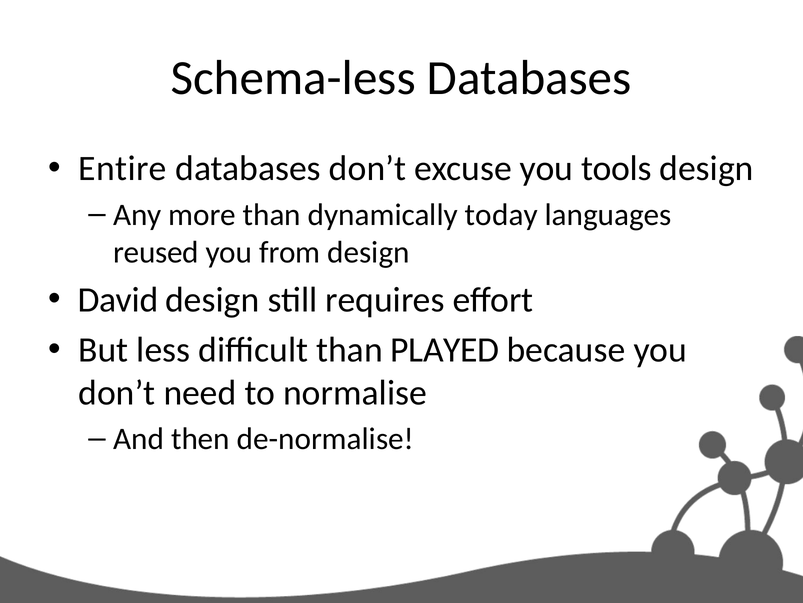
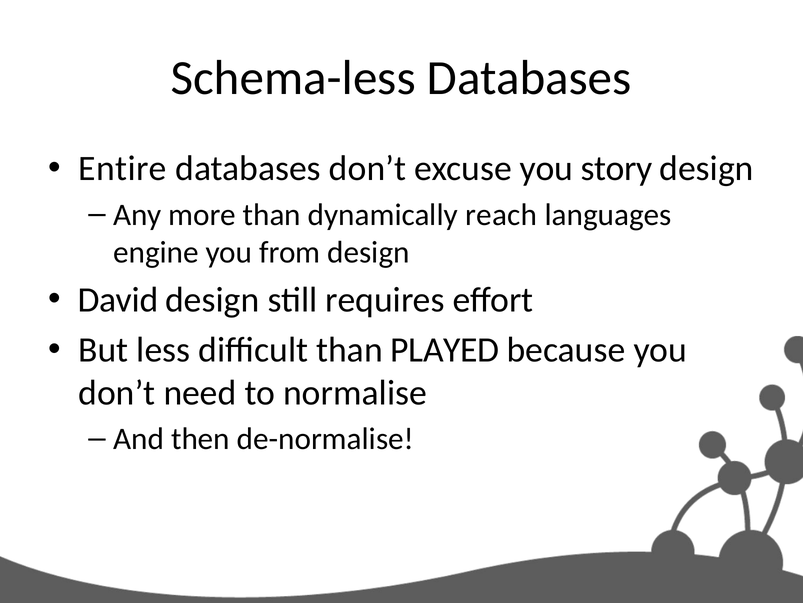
tools: tools -> story (617, 168)
today: today -> reach (501, 215)
reused: reused -> engine (156, 252)
